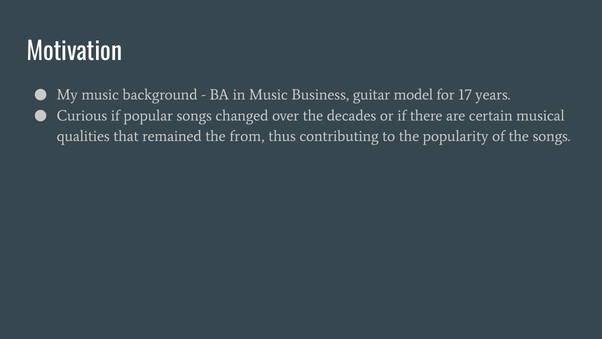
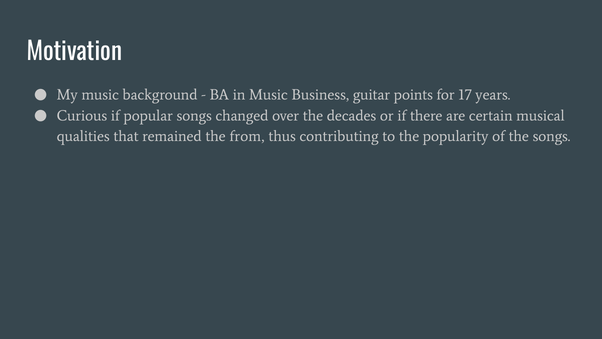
model: model -> points (413, 95)
